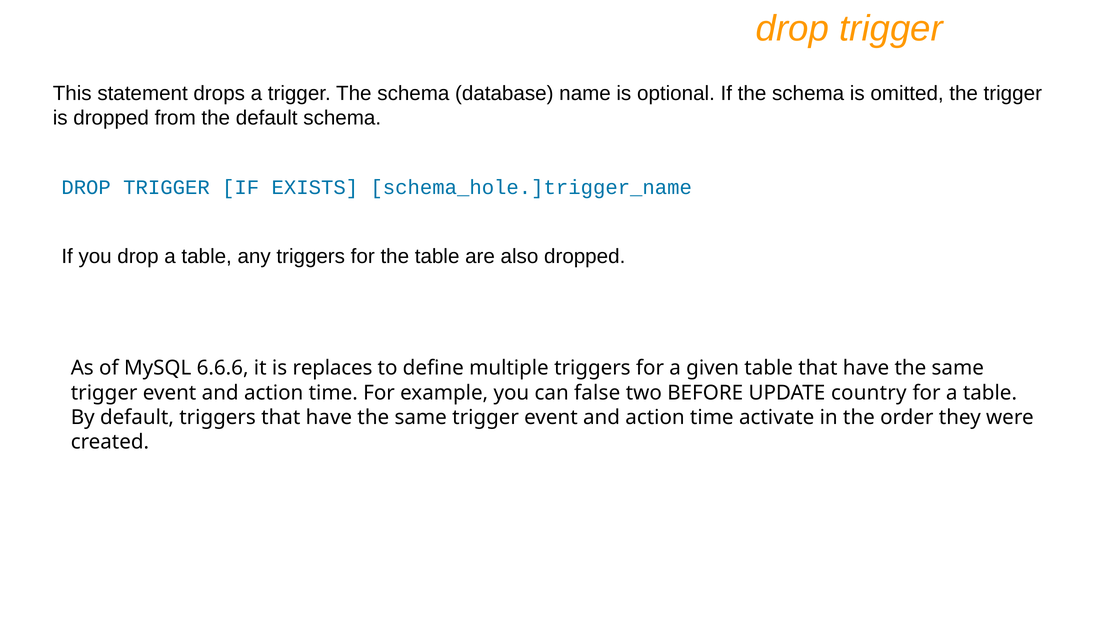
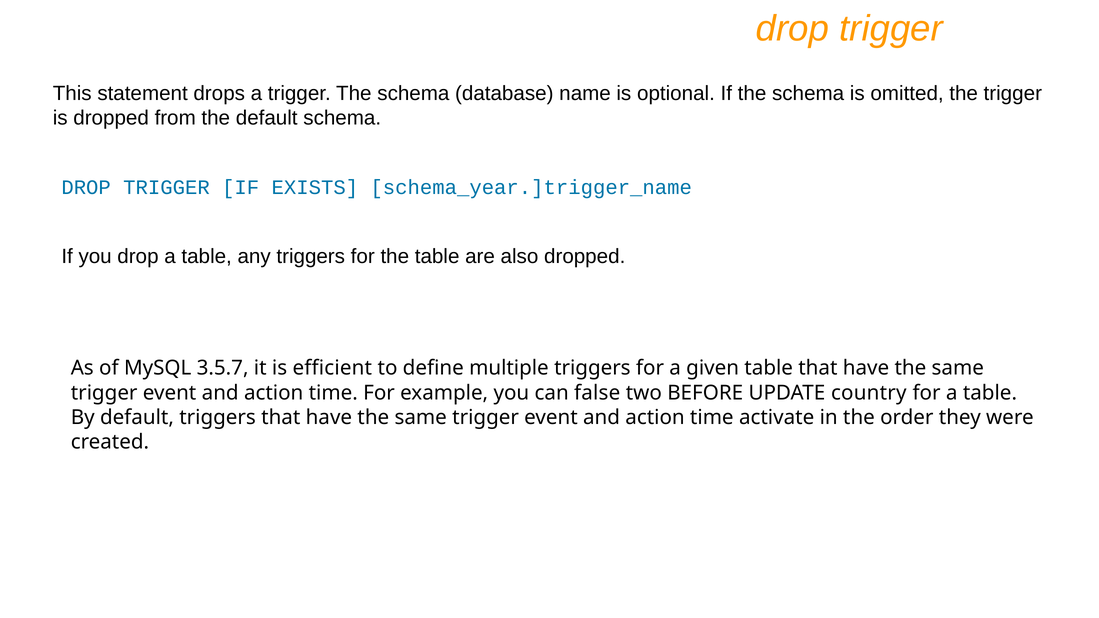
schema_hole.]trigger_name: schema_hole.]trigger_name -> schema_year.]trigger_name (531, 187)
6.6.6: 6.6.6 -> 3.5.7 (223, 368)
replaces: replaces -> efficient (332, 368)
